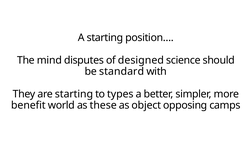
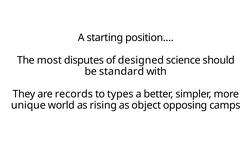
mind: mind -> most (49, 60)
are starting: starting -> records (74, 94)
benefit: benefit -> unique (28, 105)
these: these -> rising (103, 105)
